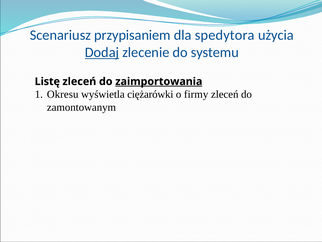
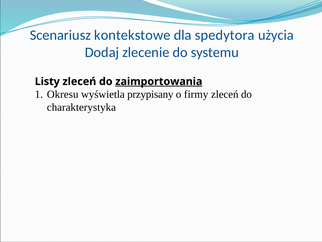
przypisaniem: przypisaniem -> kontekstowe (132, 35)
Dodaj underline: present -> none (102, 52)
Listę: Listę -> Listy (47, 81)
ciężarówki: ciężarówki -> przypisany (150, 94)
zamontowanym: zamontowanym -> charakterystyka (81, 107)
